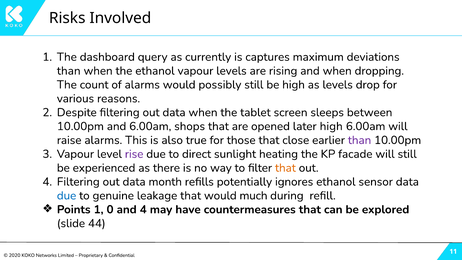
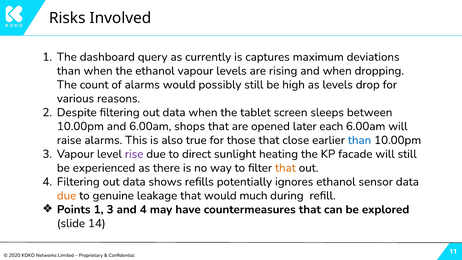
later high: high -> each (331, 126)
than colour: purple -> blue (360, 140)
month: month -> shows (165, 182)
due colour: blue -> orange (67, 196)
1 0: 0 -> 3 (110, 209)
44: 44 -> 14 (97, 223)
